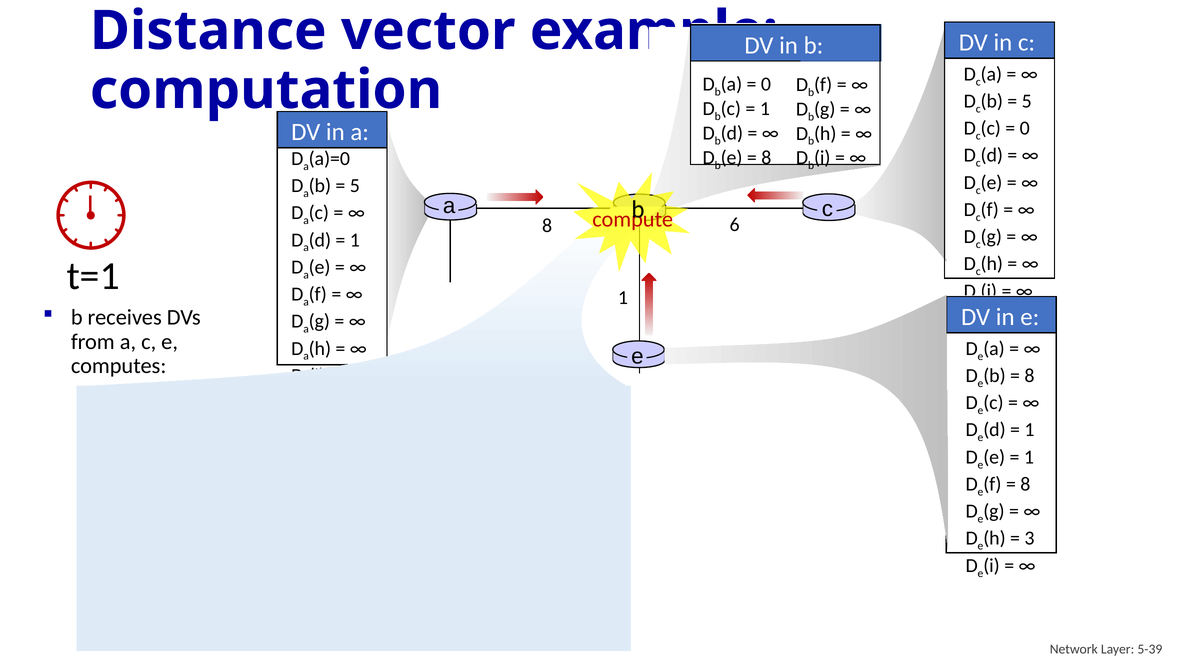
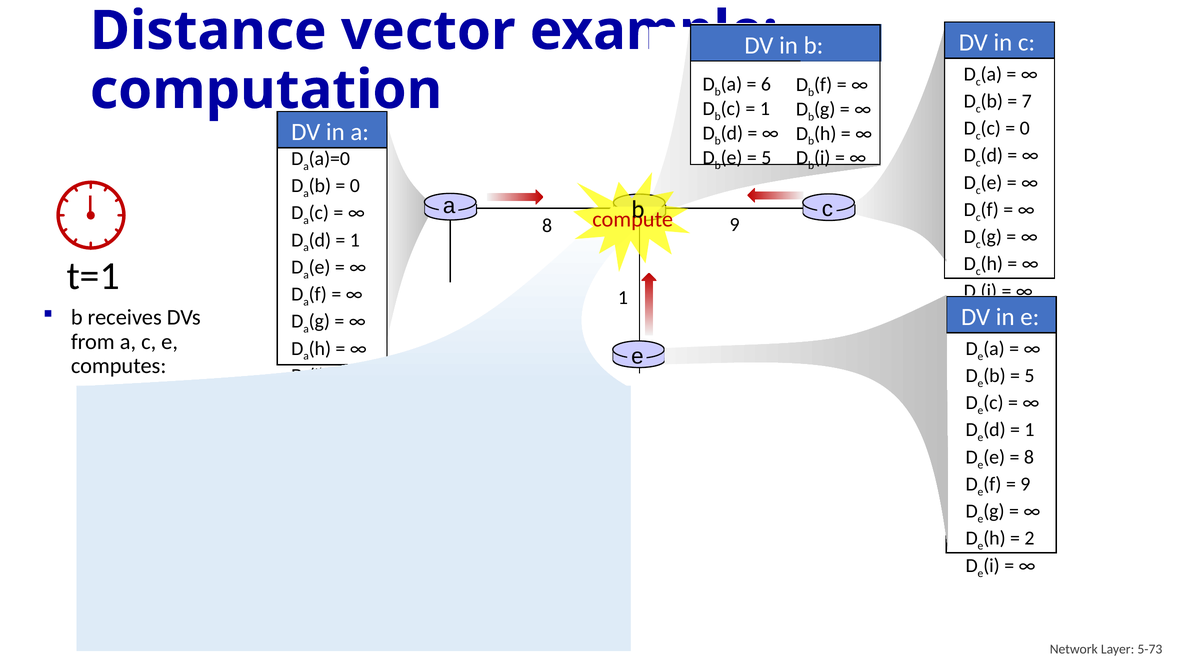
0: 0 -> 6 (766, 84)
5: 5 -> 7 (1027, 101)
8: 8 -> 5 (766, 158)
5: 5 -> 0 (355, 186)
6: 6 -> 9 (735, 225)
8: 8 -> 5 (1029, 376)
1: 1 -> 8 (1029, 457)
8: 8 -> 9 (1025, 485)
3: 3 -> 2 (1029, 539)
5-39: 5-39 -> 5-73 (1150, 650)
